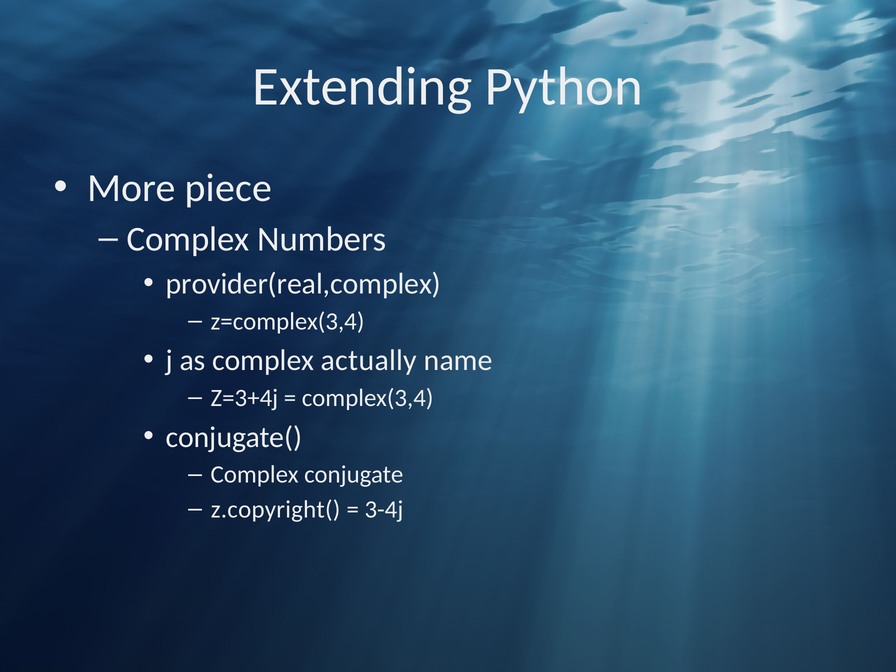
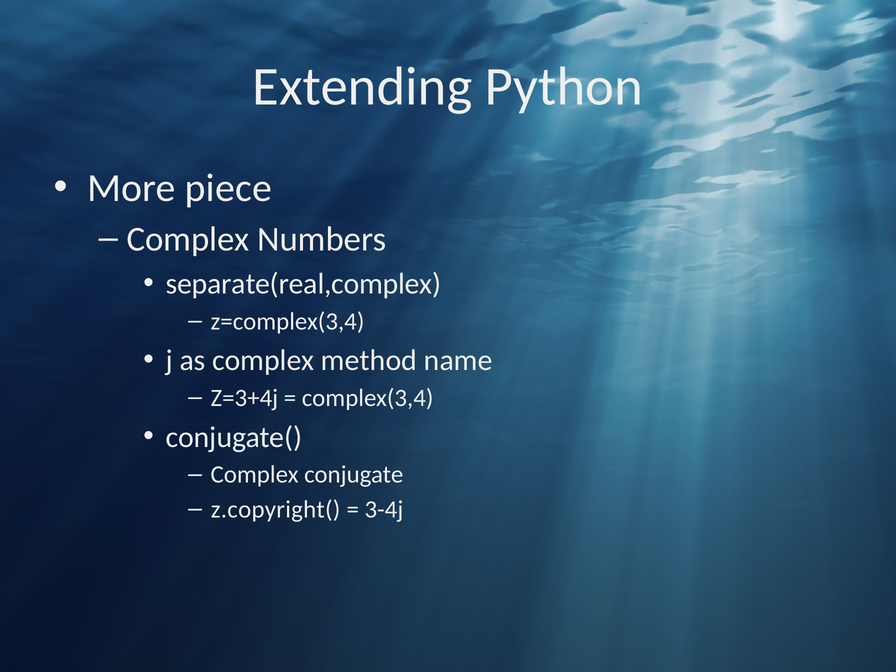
provider(real,complex: provider(real,complex -> separate(real,complex (303, 284)
actually: actually -> method (369, 360)
